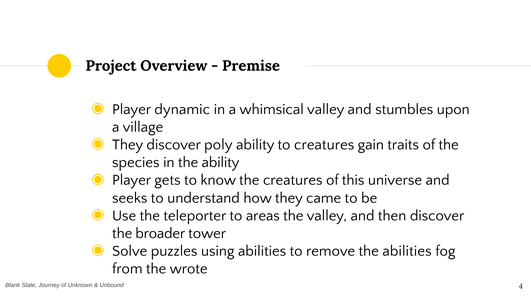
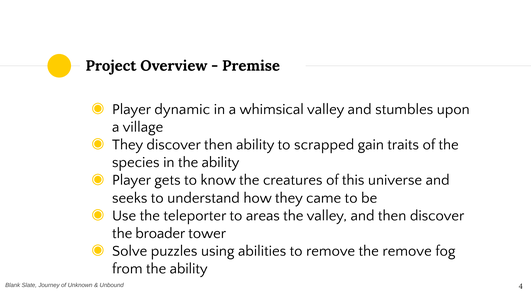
discover poly: poly -> then (218, 144)
to creatures: creatures -> scrapped (324, 144)
the abilities: abilities -> remove (407, 251)
from the wrote: wrote -> ability (189, 268)
